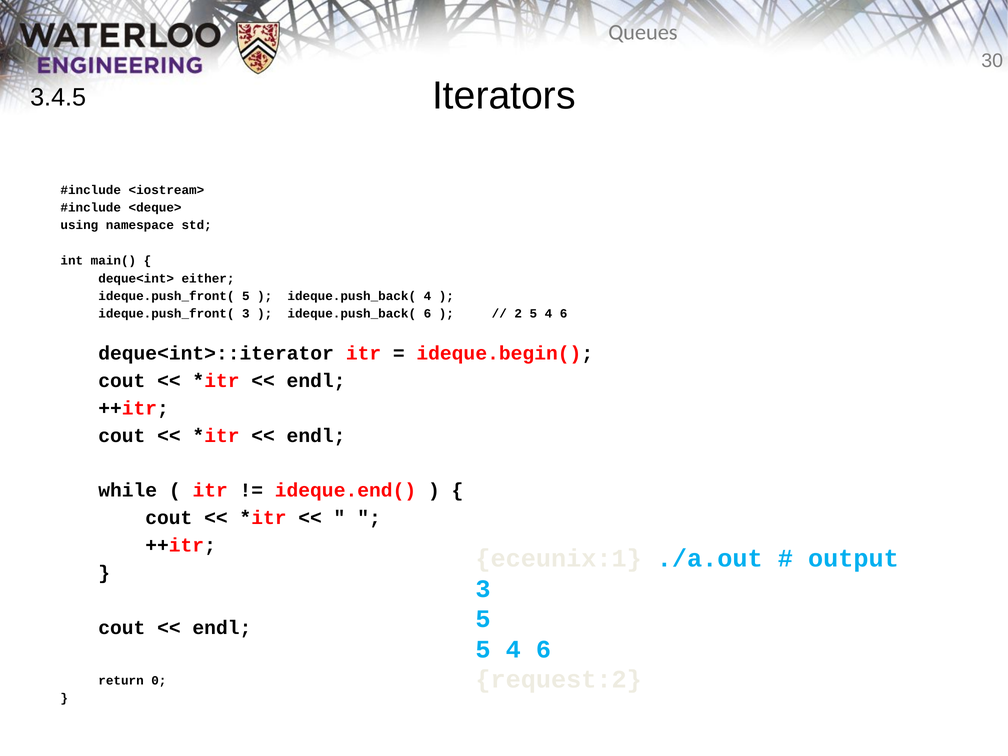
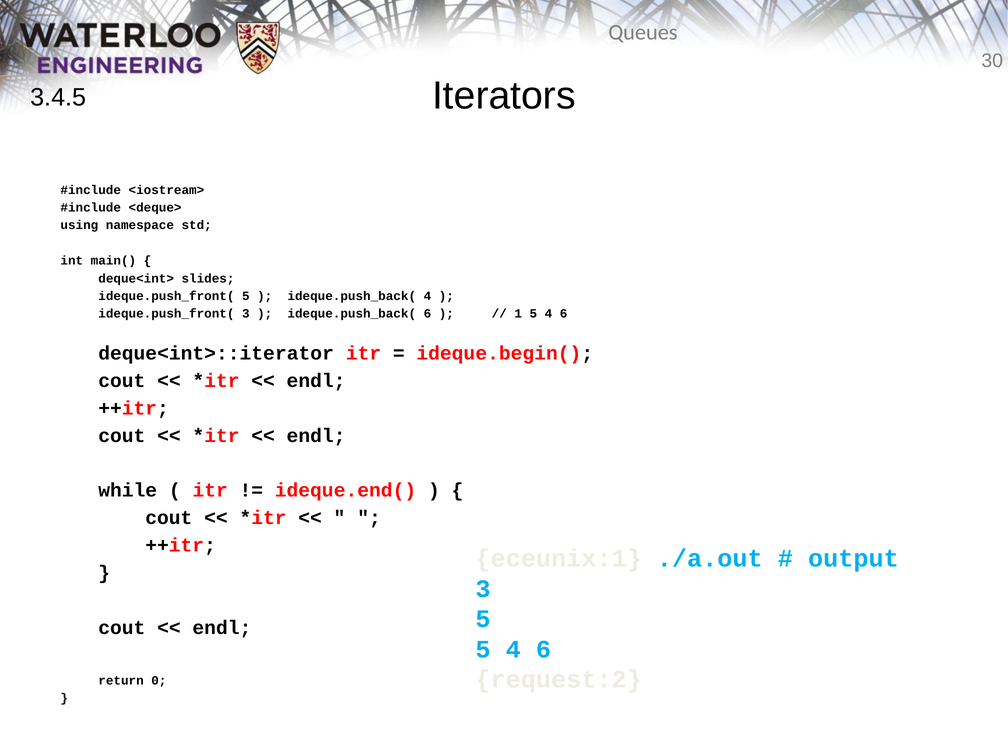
either: either -> slides (208, 278)
2: 2 -> 1 (518, 314)
